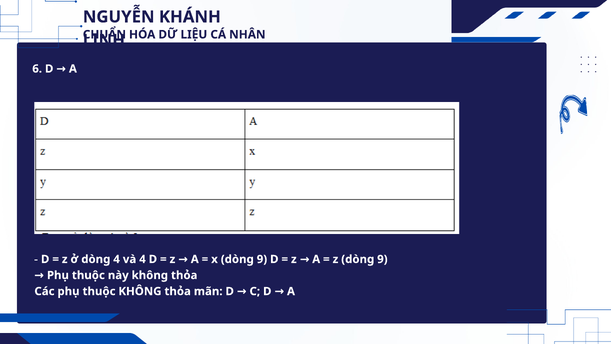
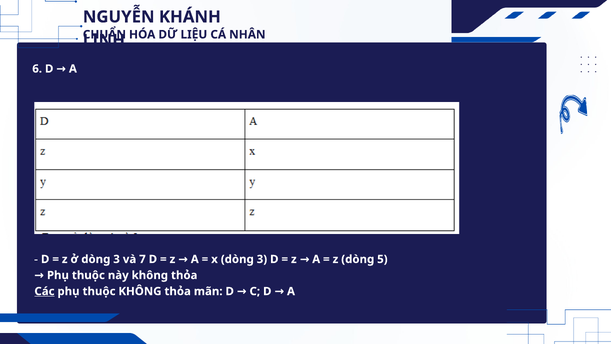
ở dòng 4: 4 -> 3 (117, 259)
và 4: 4 -> 7 (142, 259)
x dòng 9: 9 -> 3 (262, 259)
z dòng 9: 9 -> 5 (382, 259)
Các underline: none -> present (44, 291)
